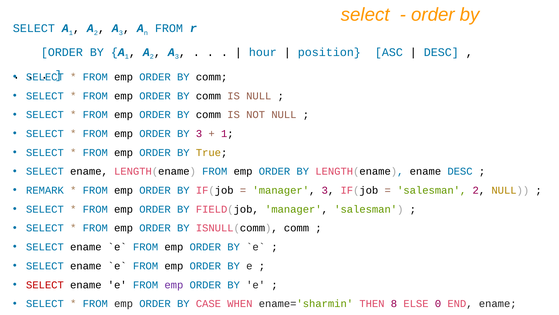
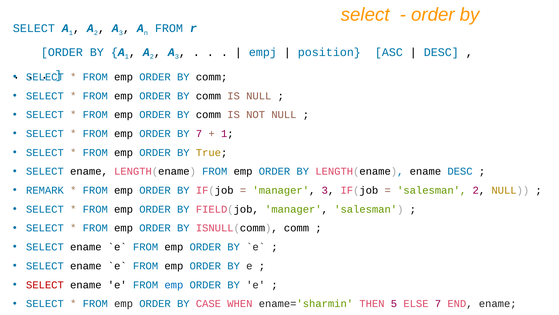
hour: hour -> empj (263, 52)
BY 3: 3 -> 7 (199, 133)
emp colour: purple -> blue (174, 284)
8: 8 -> 5 (394, 303)
ELSE 0: 0 -> 7 (438, 303)
